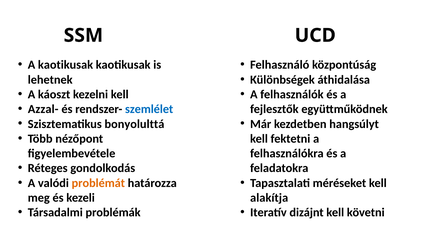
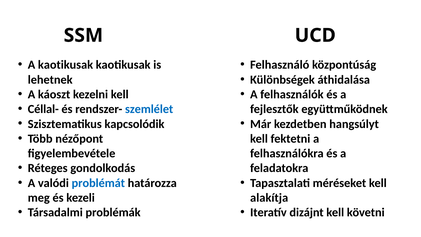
Azzal-: Azzal- -> Céllal- (43, 109)
bonyolulttá: bonyolulttá -> kapcsolódik (134, 124)
problémát colour: orange -> blue (98, 183)
